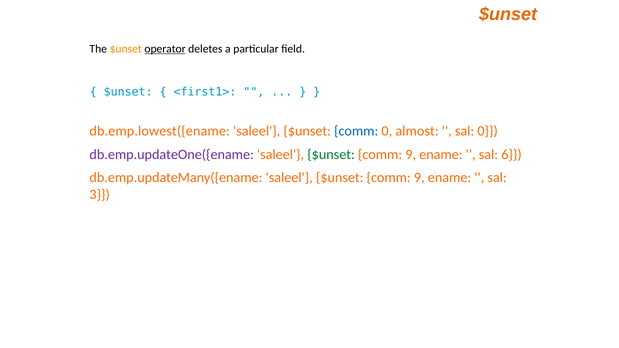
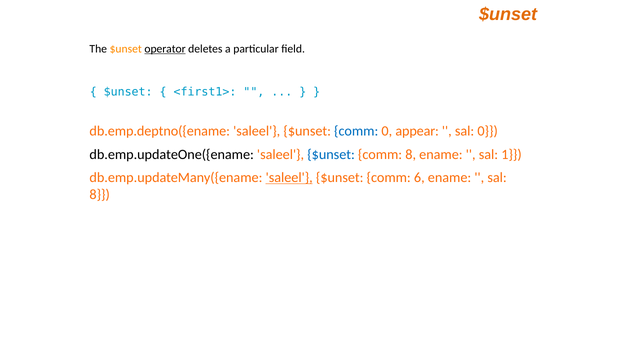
db.emp.lowest({ename: db.emp.lowest({ename -> db.emp.deptno({ename (160, 131)
almost: almost -> appear (417, 131)
db.emp.updateOne({ename colour: purple -> black (172, 155)
$unset colour: green -> blue (331, 155)
9: 9 -> 8 (411, 155)
6: 6 -> 1 (512, 155)
saleel underline: none -> present (289, 178)
9: 9 -> 6 (419, 178)
3: 3 -> 8 (100, 195)
